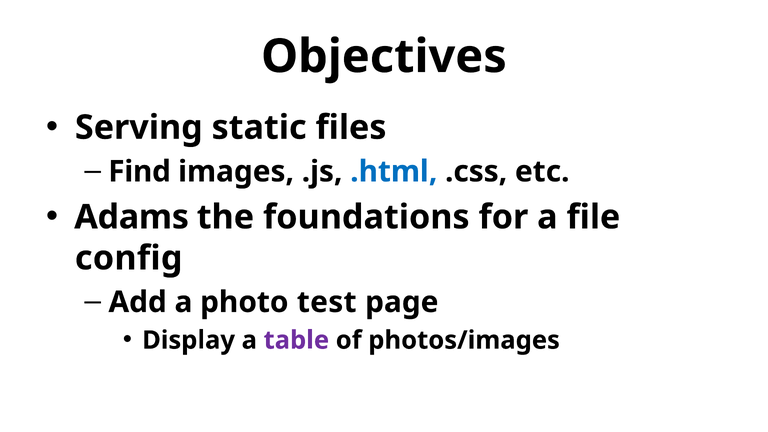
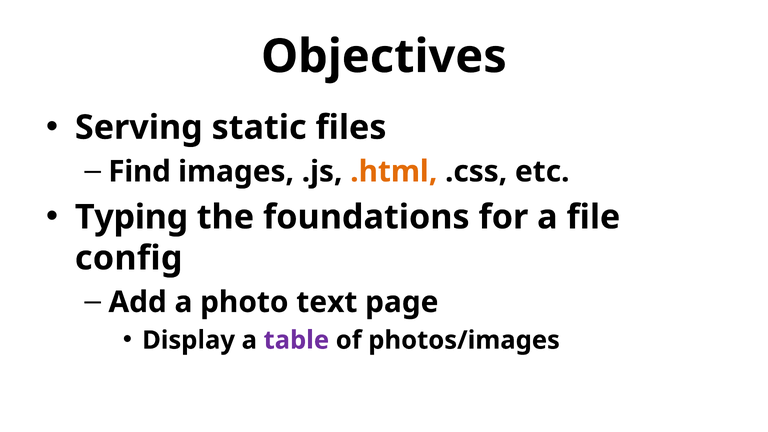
.html colour: blue -> orange (394, 172)
Adams: Adams -> Typing (132, 217)
test: test -> text (327, 302)
